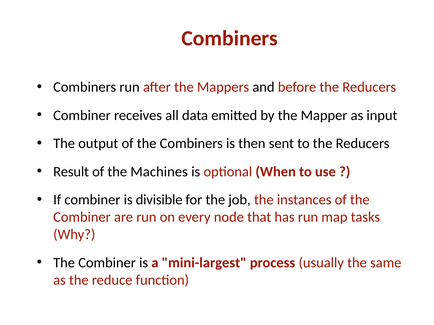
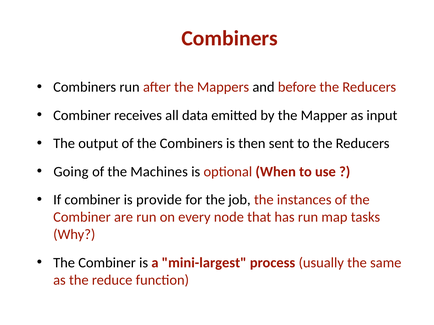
Result: Result -> Going (71, 172)
divisible: divisible -> provide (159, 200)
